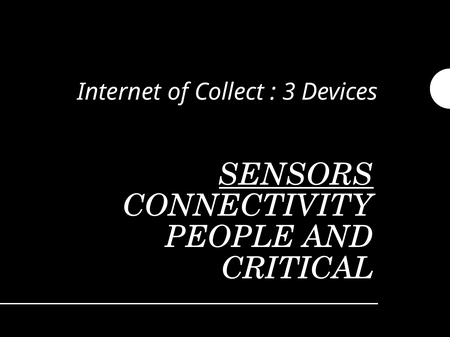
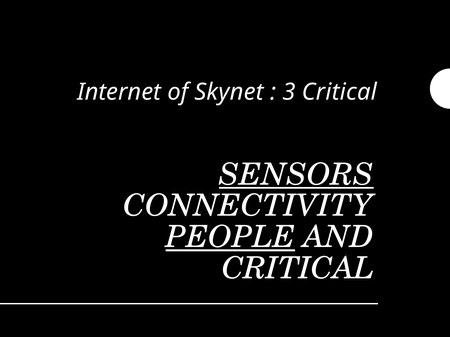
Collect: Collect -> Skynet (229, 92)
3 Devices: Devices -> Critical (339, 92)
PEOPLE underline: none -> present (230, 237)
